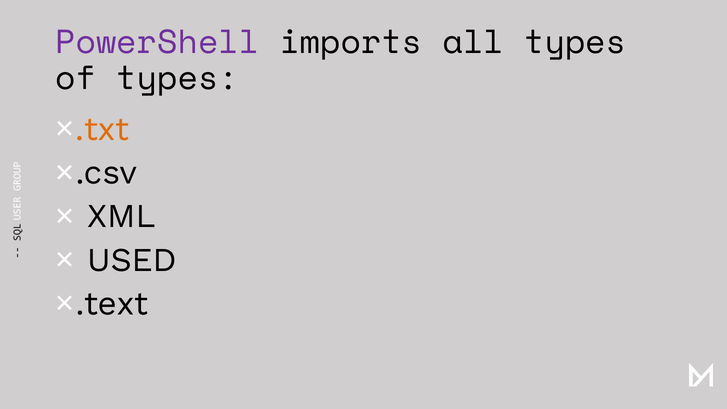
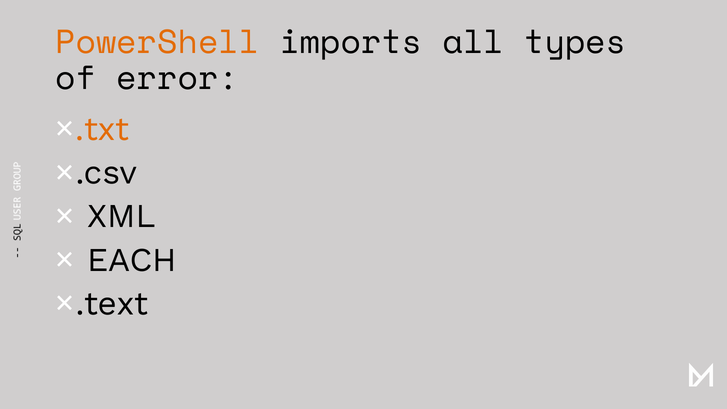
PowerShell colour: purple -> orange (157, 42)
of types: types -> error (178, 78)
USED: USED -> EACH (132, 260)
